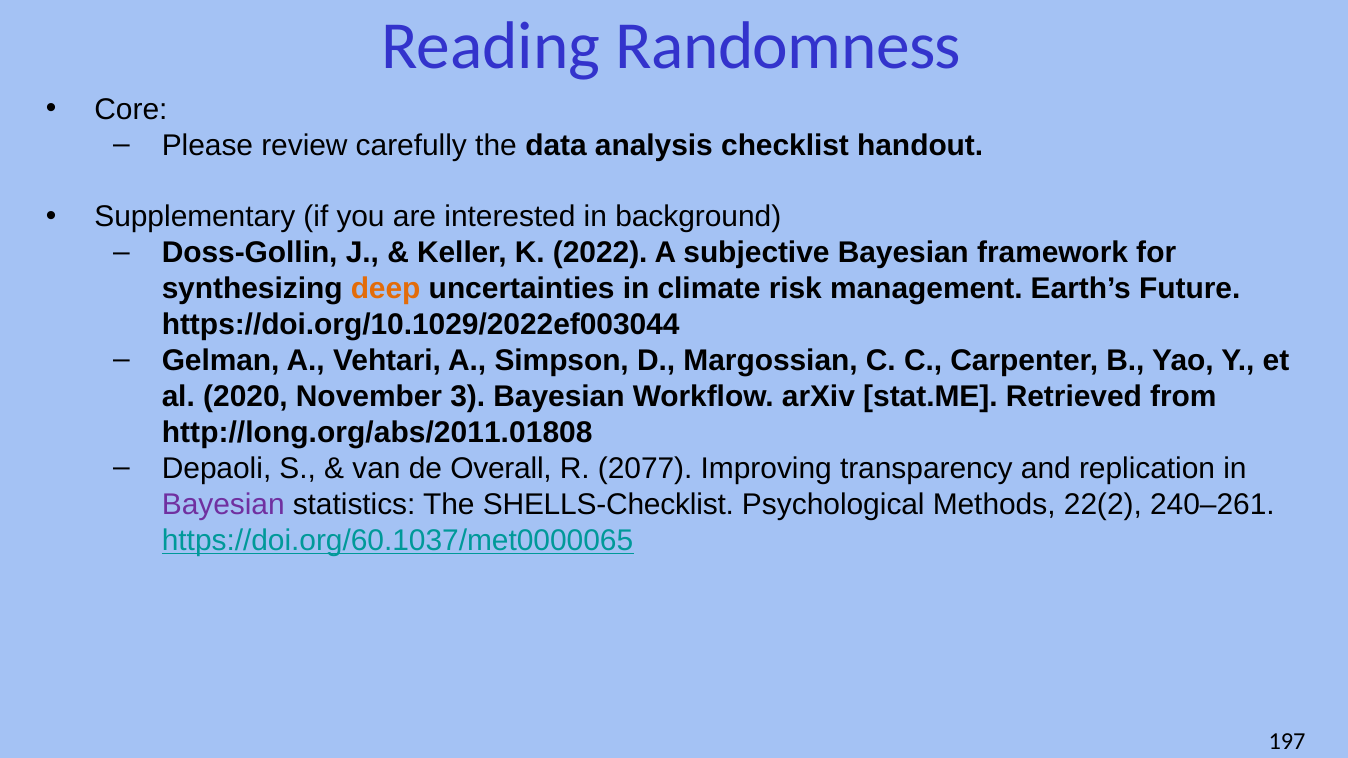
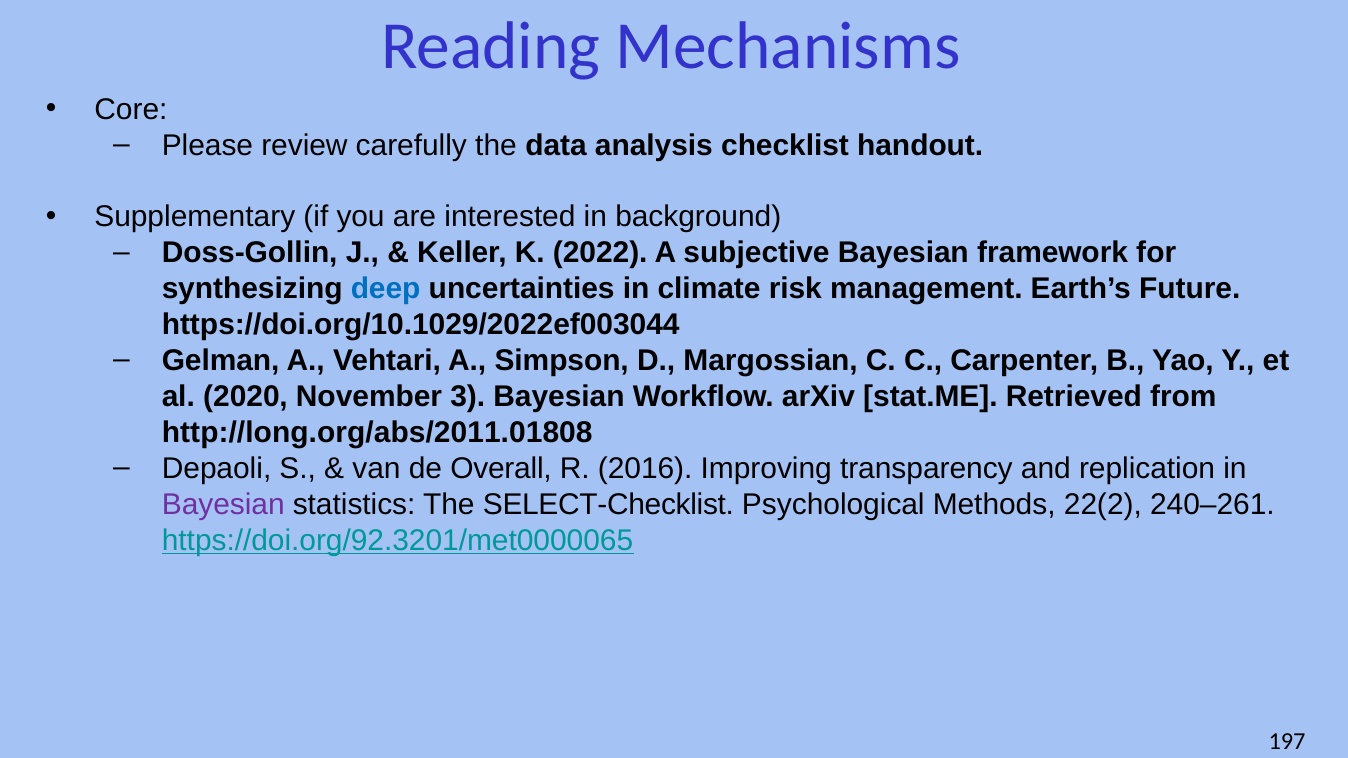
Randomness: Randomness -> Mechanisms (788, 47)
deep colour: orange -> blue (386, 289)
2077: 2077 -> 2016 (645, 469)
SHELLS-Checklist: SHELLS-Checklist -> SELECT-Checklist (608, 504)
https://doi.org/60.1037/met0000065: https://doi.org/60.1037/met0000065 -> https://doi.org/92.3201/met0000065 (398, 540)
